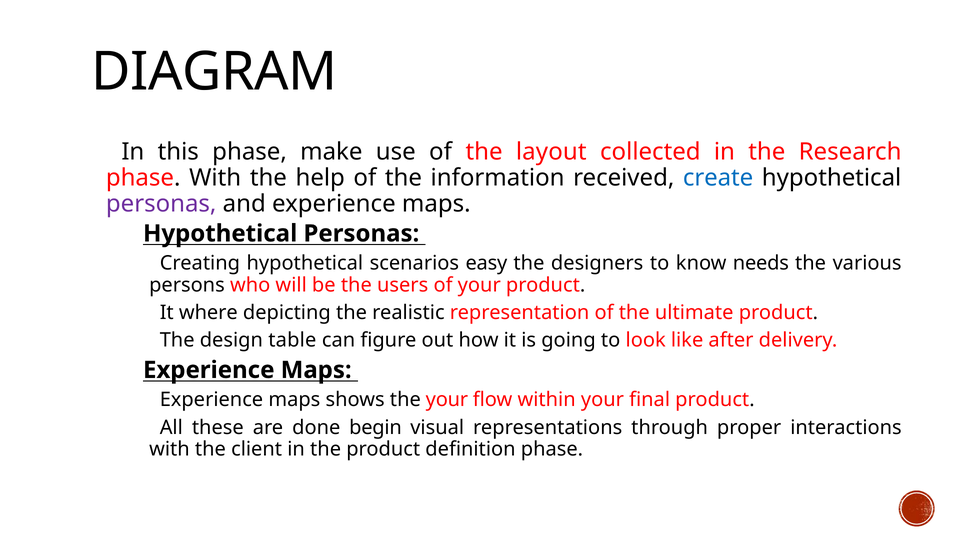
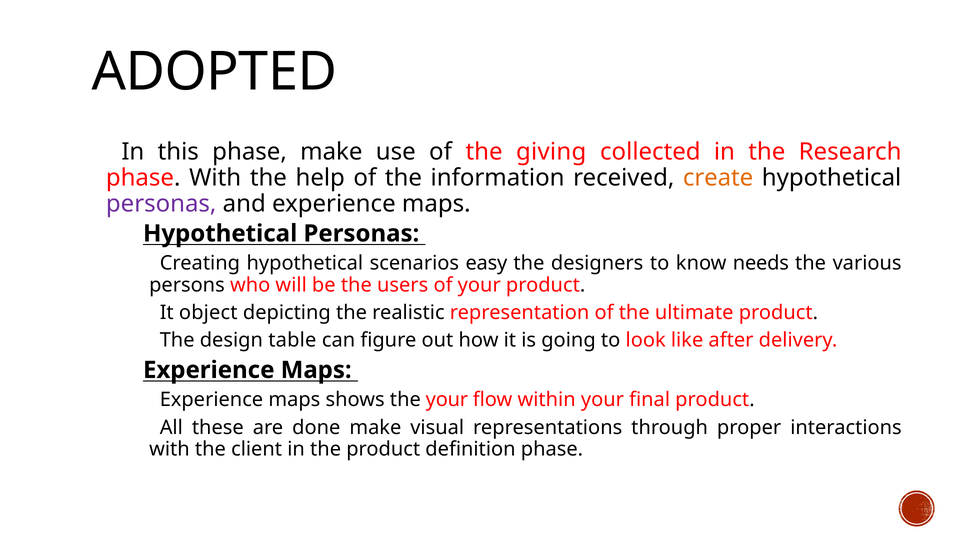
DIAGRAM: DIAGRAM -> ADOPTED (214, 72)
layout: layout -> giving (551, 152)
create colour: blue -> orange (718, 178)
where: where -> object (208, 313)
done begin: begin -> make (375, 428)
